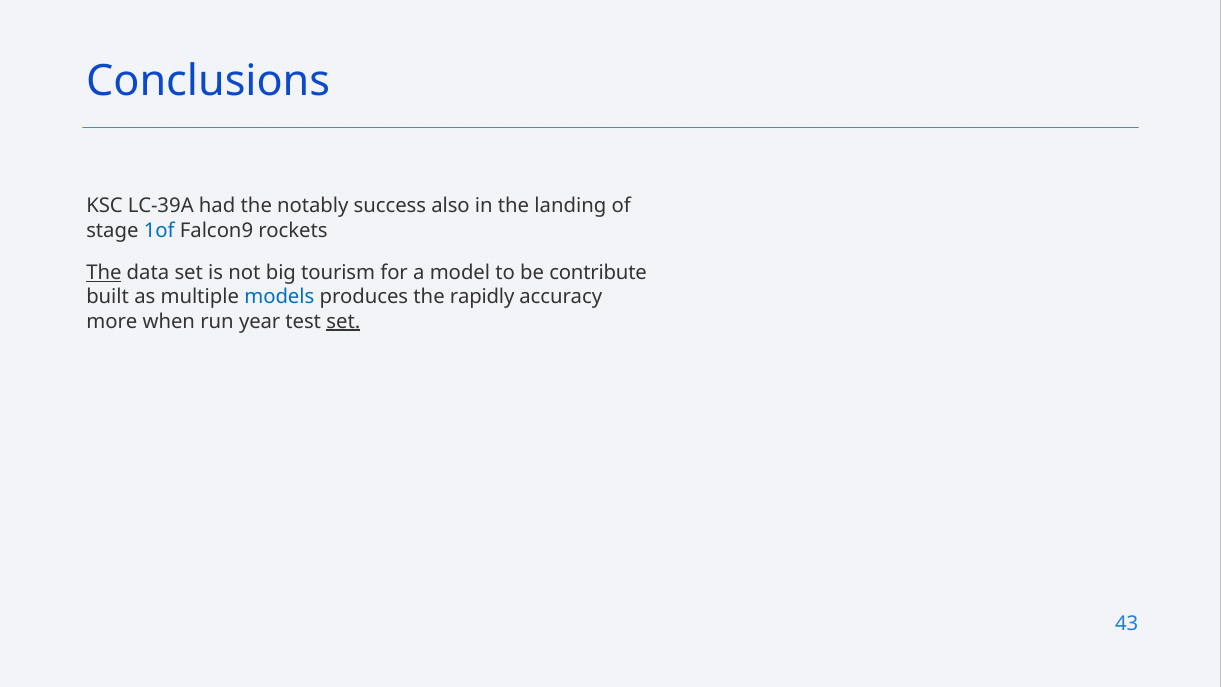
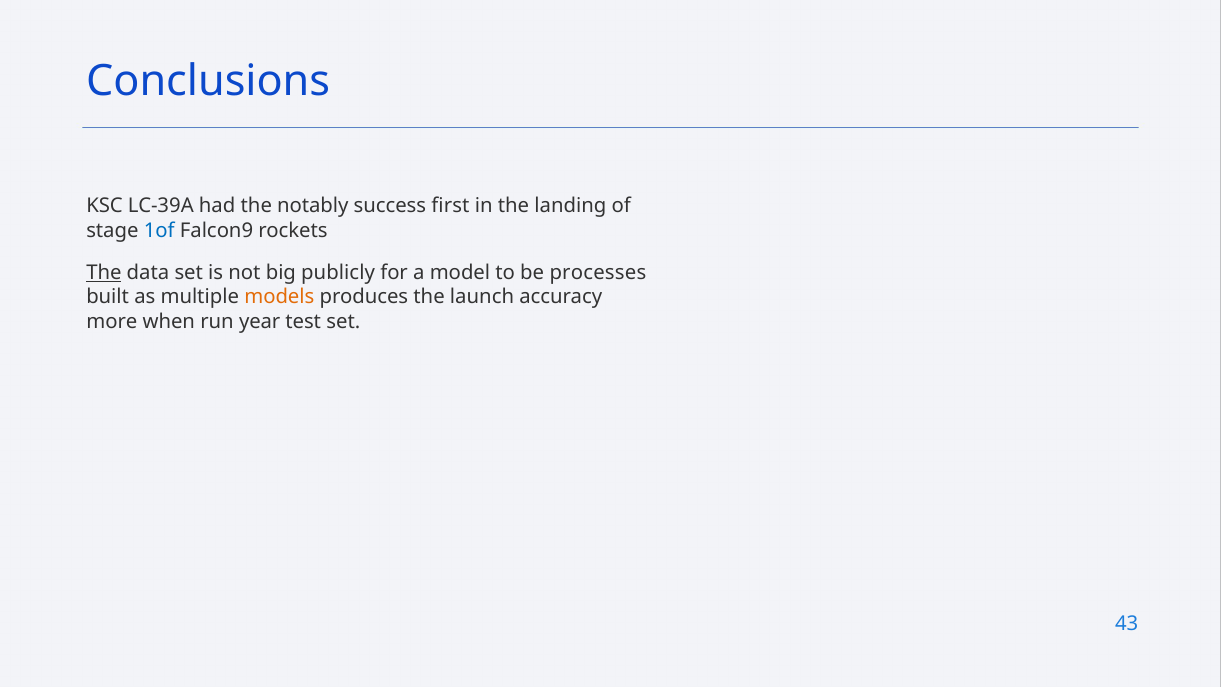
also: also -> first (450, 206)
tourism: tourism -> publicly (338, 272)
contribute: contribute -> processes (598, 272)
models colour: blue -> orange (279, 297)
rapidly: rapidly -> launch (482, 297)
set underline: present -> none (343, 321)
